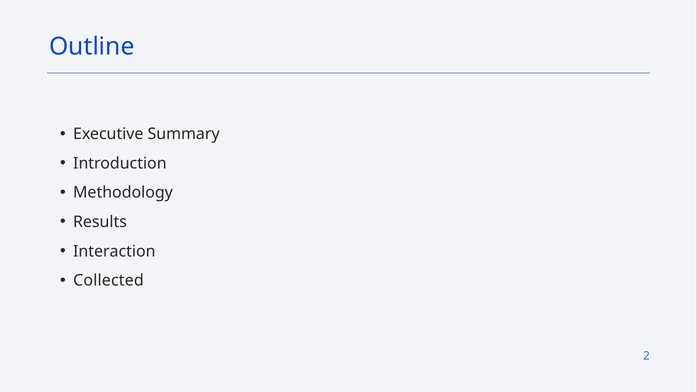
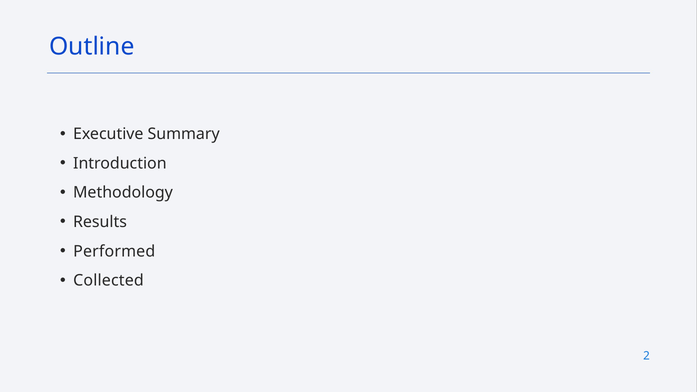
Interaction: Interaction -> Performed (114, 251)
